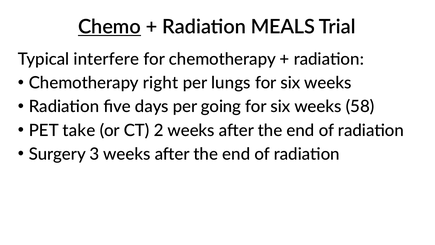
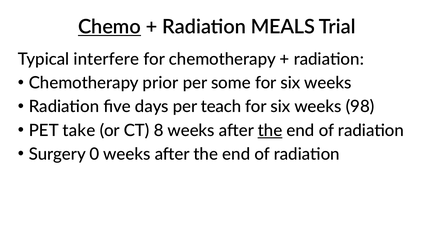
right: right -> prior (161, 83)
lungs: lungs -> some (231, 83)
going: going -> teach (221, 107)
58: 58 -> 98 (360, 107)
2: 2 -> 8 (159, 130)
the underline: none -> present (270, 130)
3: 3 -> 0 (95, 154)
